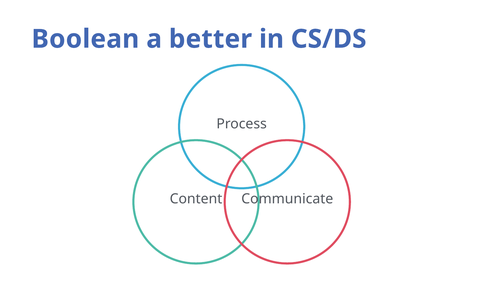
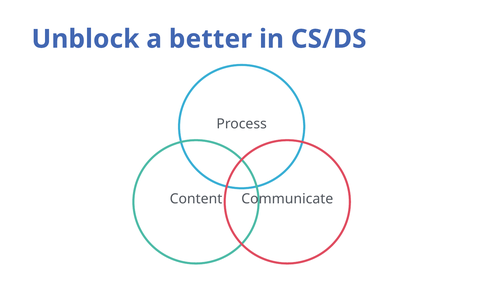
Boolean: Boolean -> Unblock (85, 39)
